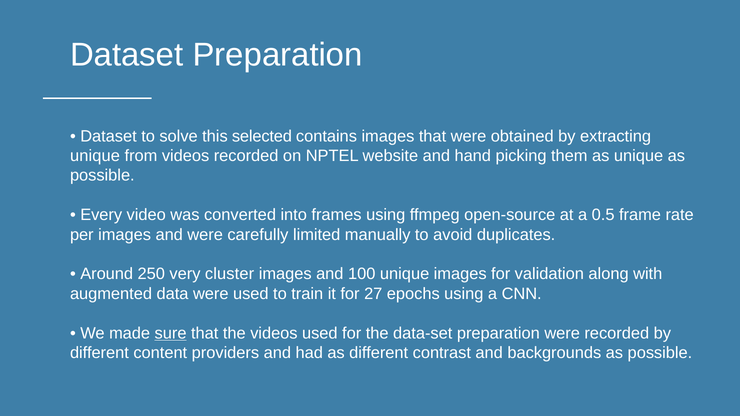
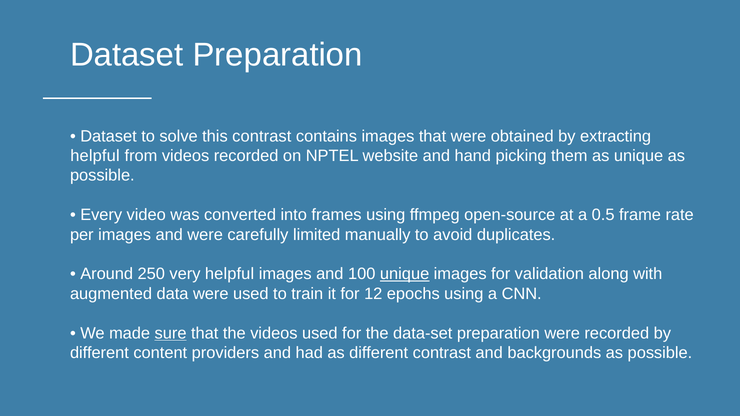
this selected: selected -> contrast (262, 136)
unique: unique -> helpful (95, 156)
very cluster: cluster -> helpful (230, 274)
unique underline: none -> present (405, 274)
27: 27 -> 12 (373, 294)
